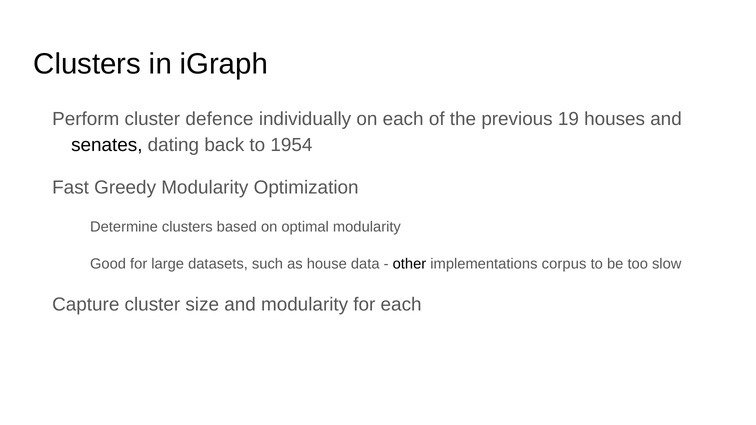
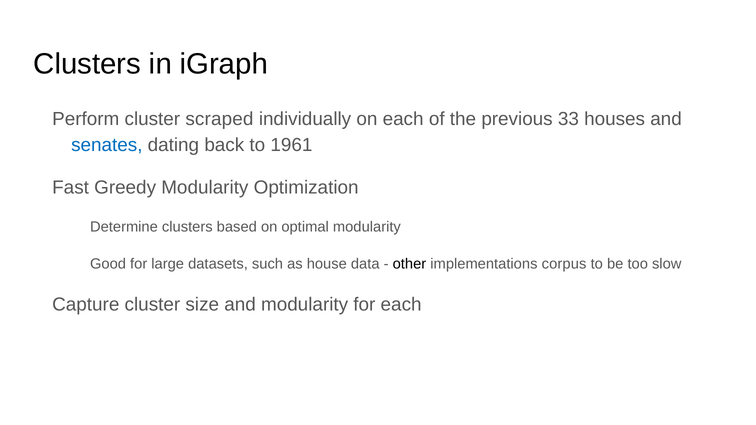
defence: defence -> scraped (219, 119)
19: 19 -> 33 (568, 119)
senates colour: black -> blue (107, 145)
1954: 1954 -> 1961 (291, 145)
